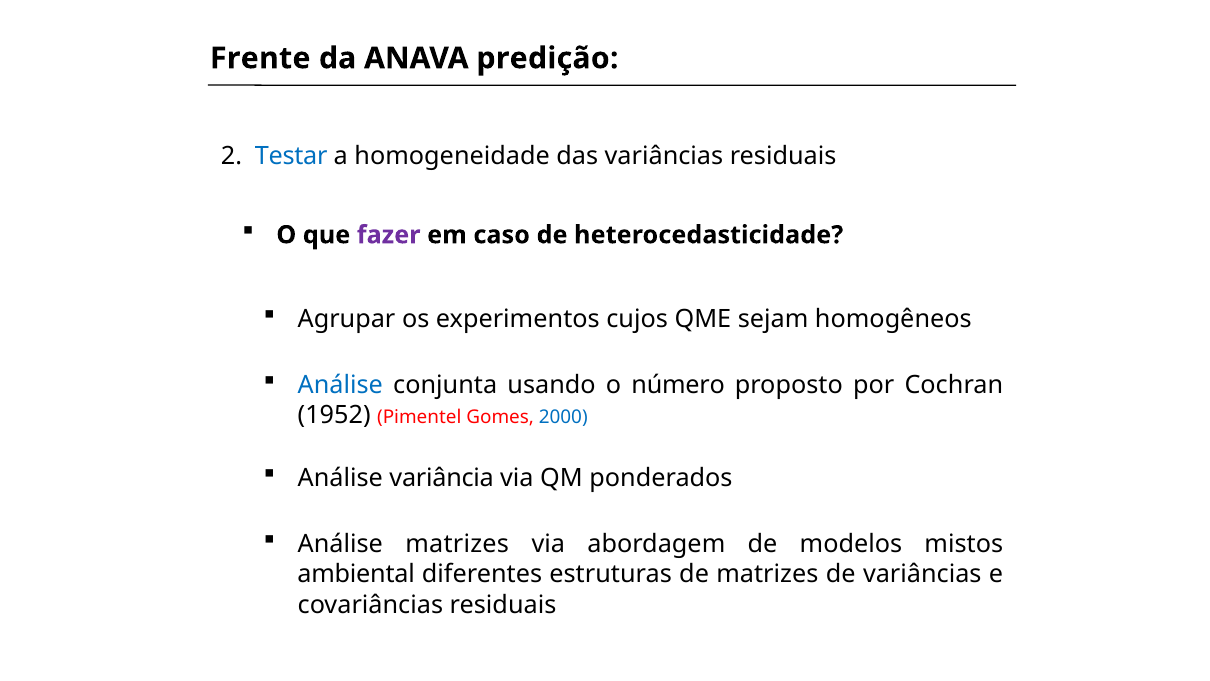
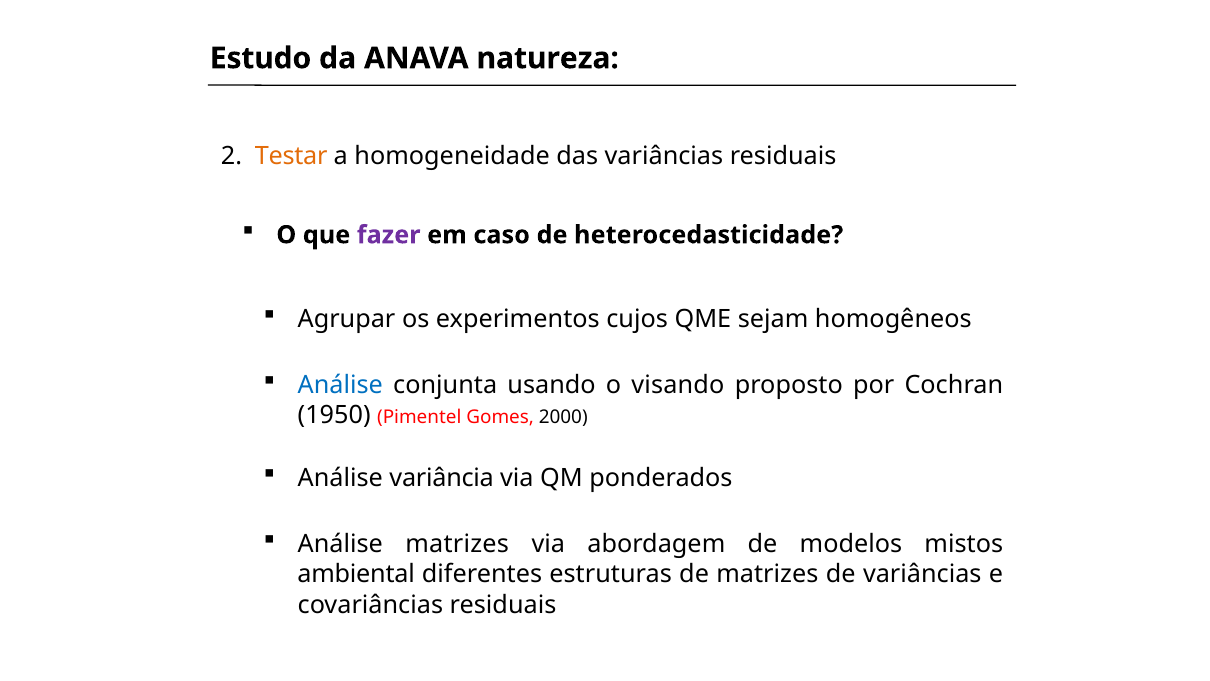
Frente: Frente -> Estudo (261, 58)
predição: predição -> natureza (548, 58)
Testar colour: blue -> orange (291, 156)
número: número -> visando (678, 385)
1952: 1952 -> 1950 (334, 415)
2000 colour: blue -> black (563, 417)
